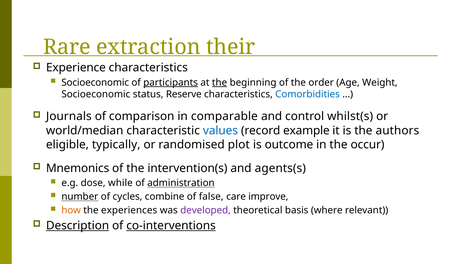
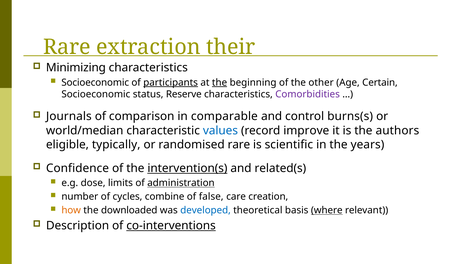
Experience: Experience -> Minimizing (76, 68)
order: order -> other (321, 82)
Weight: Weight -> Certain (380, 82)
Comorbidities colour: blue -> purple (308, 94)
whilst(s: whilst(s -> burns(s (350, 116)
example: example -> improve (306, 130)
randomised plot: plot -> rare (239, 145)
outcome: outcome -> scientific (289, 145)
occur: occur -> years (367, 145)
Mnemonics: Mnemonics -> Confidence (78, 168)
intervention(s underline: none -> present (187, 168)
agents(s: agents(s -> related(s (280, 168)
while: while -> limits (120, 183)
number underline: present -> none (80, 196)
improve: improve -> creation (268, 196)
experiences: experiences -> downloaded (129, 210)
developed colour: purple -> blue (206, 210)
where underline: none -> present (327, 210)
Description underline: present -> none (78, 226)
